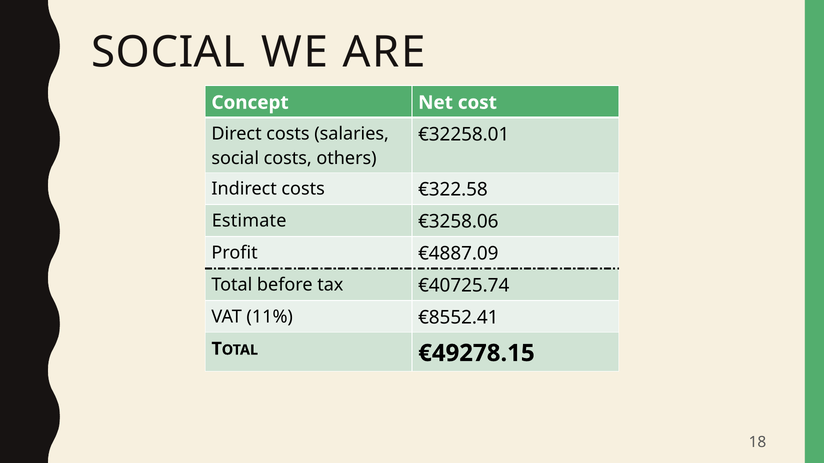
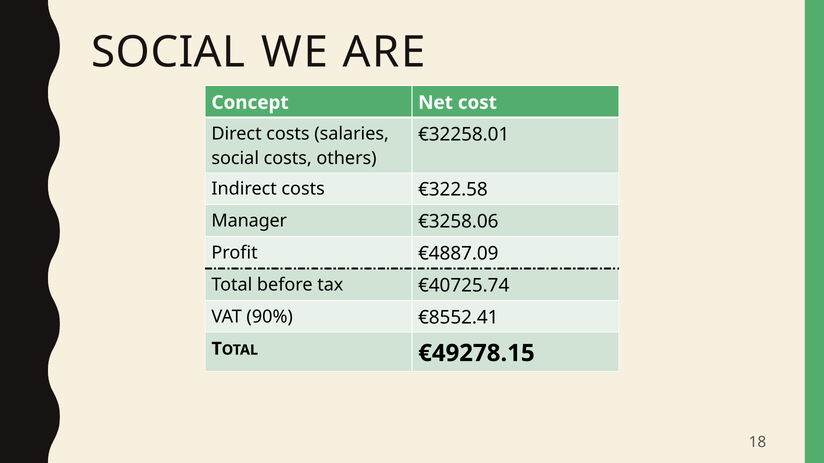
Estimate: Estimate -> Manager (249, 221)
11%: 11% -> 90% (270, 317)
